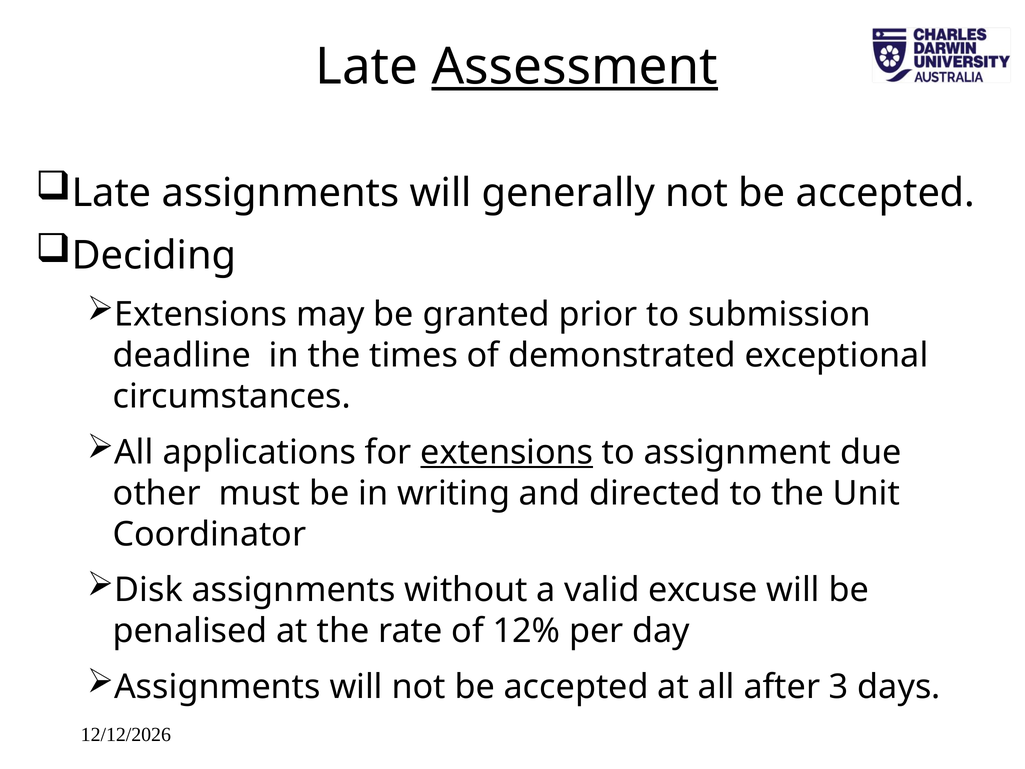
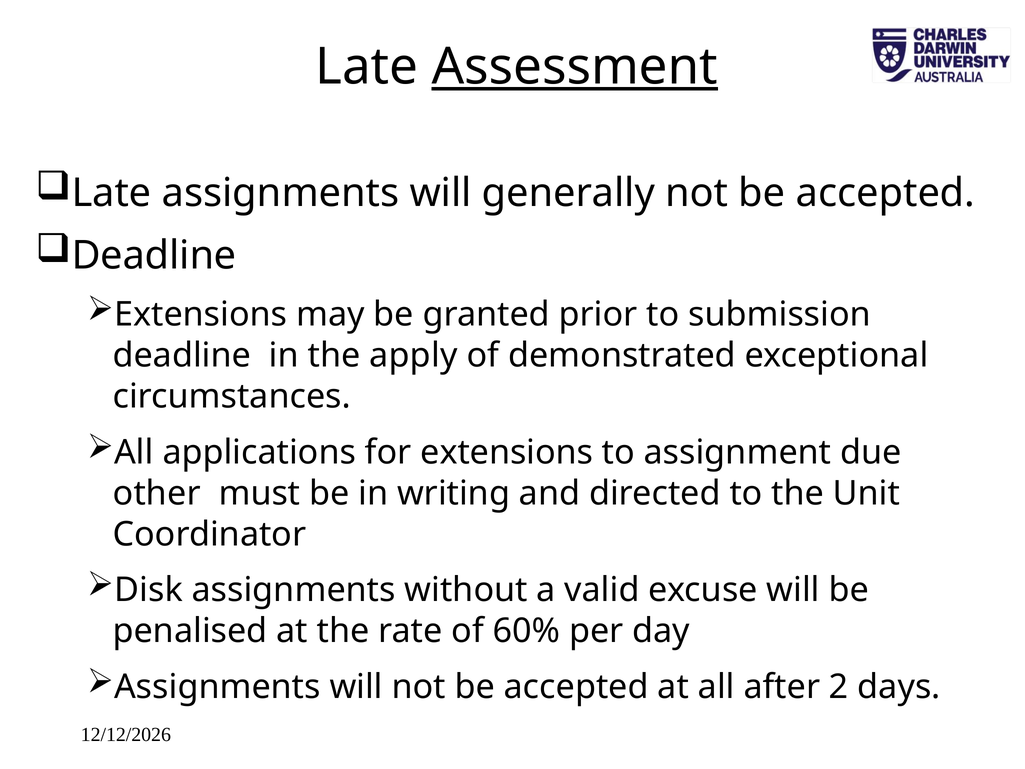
Deciding: Deciding -> Deadline (154, 256)
times: times -> apply (413, 355)
extensions underline: present -> none (507, 452)
12%: 12% -> 60% (526, 631)
3: 3 -> 2 (839, 687)
